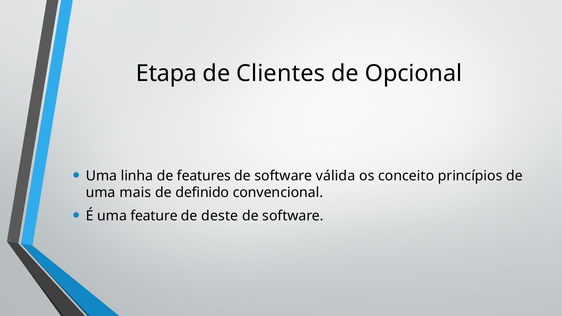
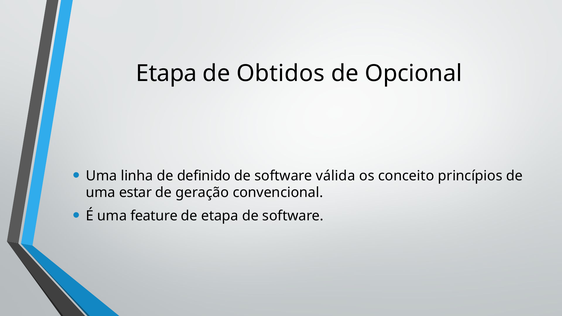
Clientes: Clientes -> Obtidos (281, 74)
features: features -> definido (204, 176)
mais: mais -> estar (135, 193)
definido: definido -> geração (202, 193)
de deste: deste -> etapa (220, 216)
